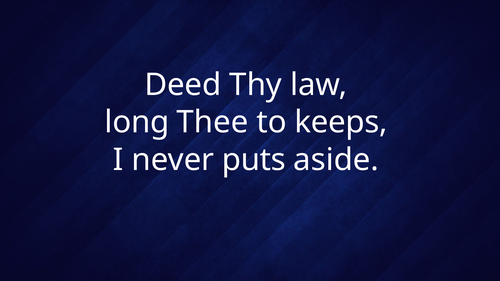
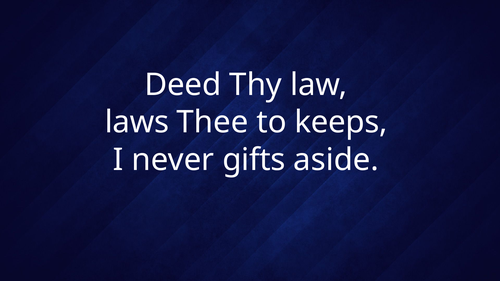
long: long -> laws (137, 122)
puts: puts -> gifts (254, 160)
